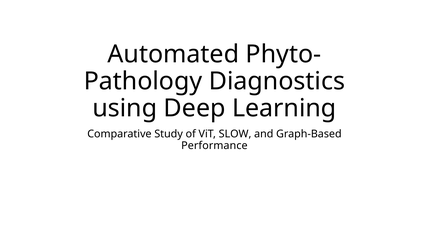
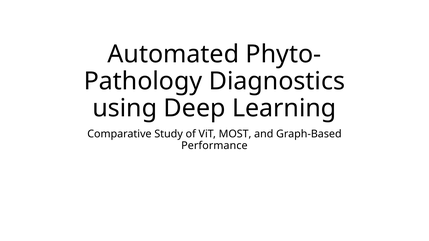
SLOW: SLOW -> MOST (235, 134)
